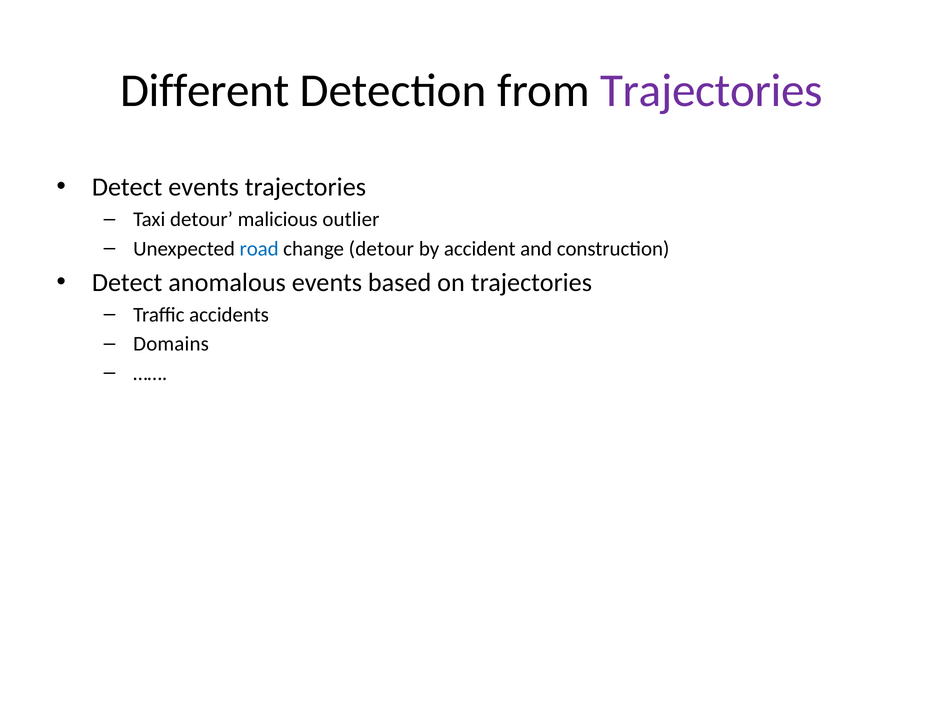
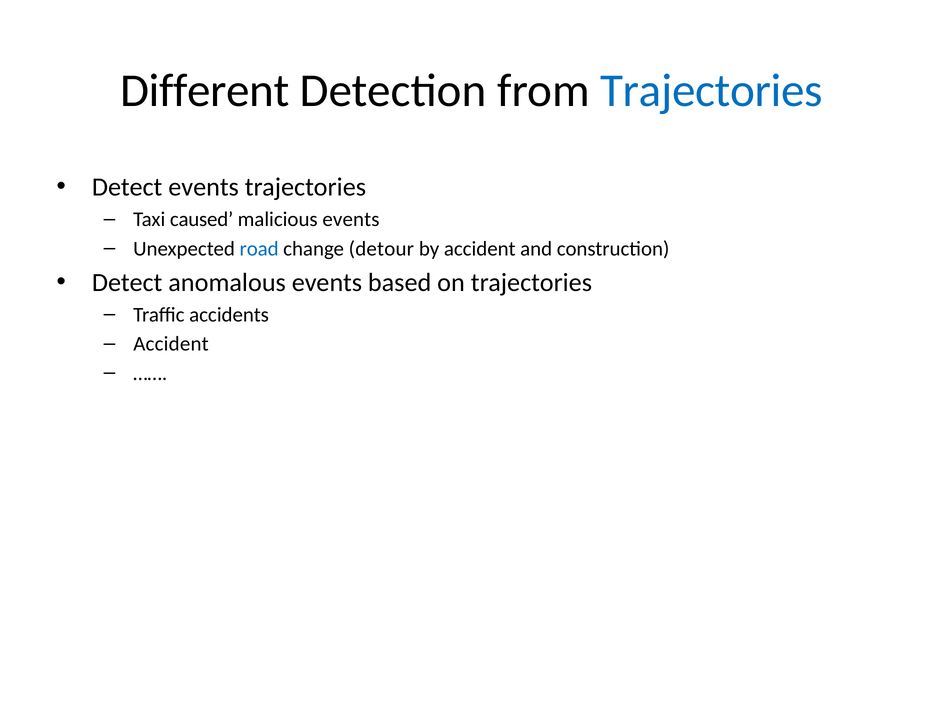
Trajectories colour: purple -> blue (711, 91)
Taxi detour: detour -> caused (202, 219)
malicious outlier: outlier -> events (351, 219)
Domains: Domains -> Accident (171, 344)
